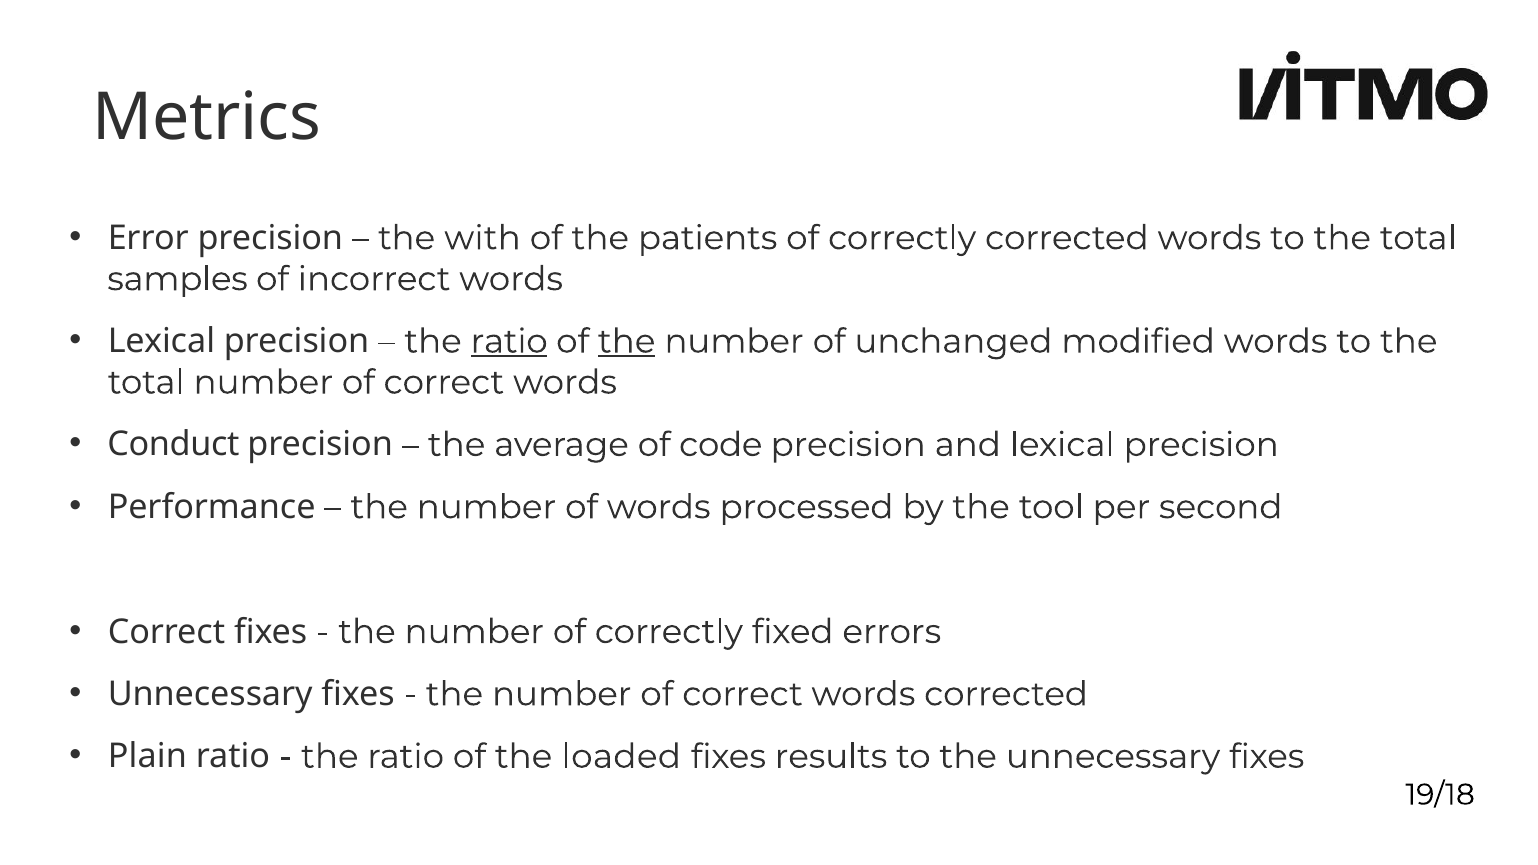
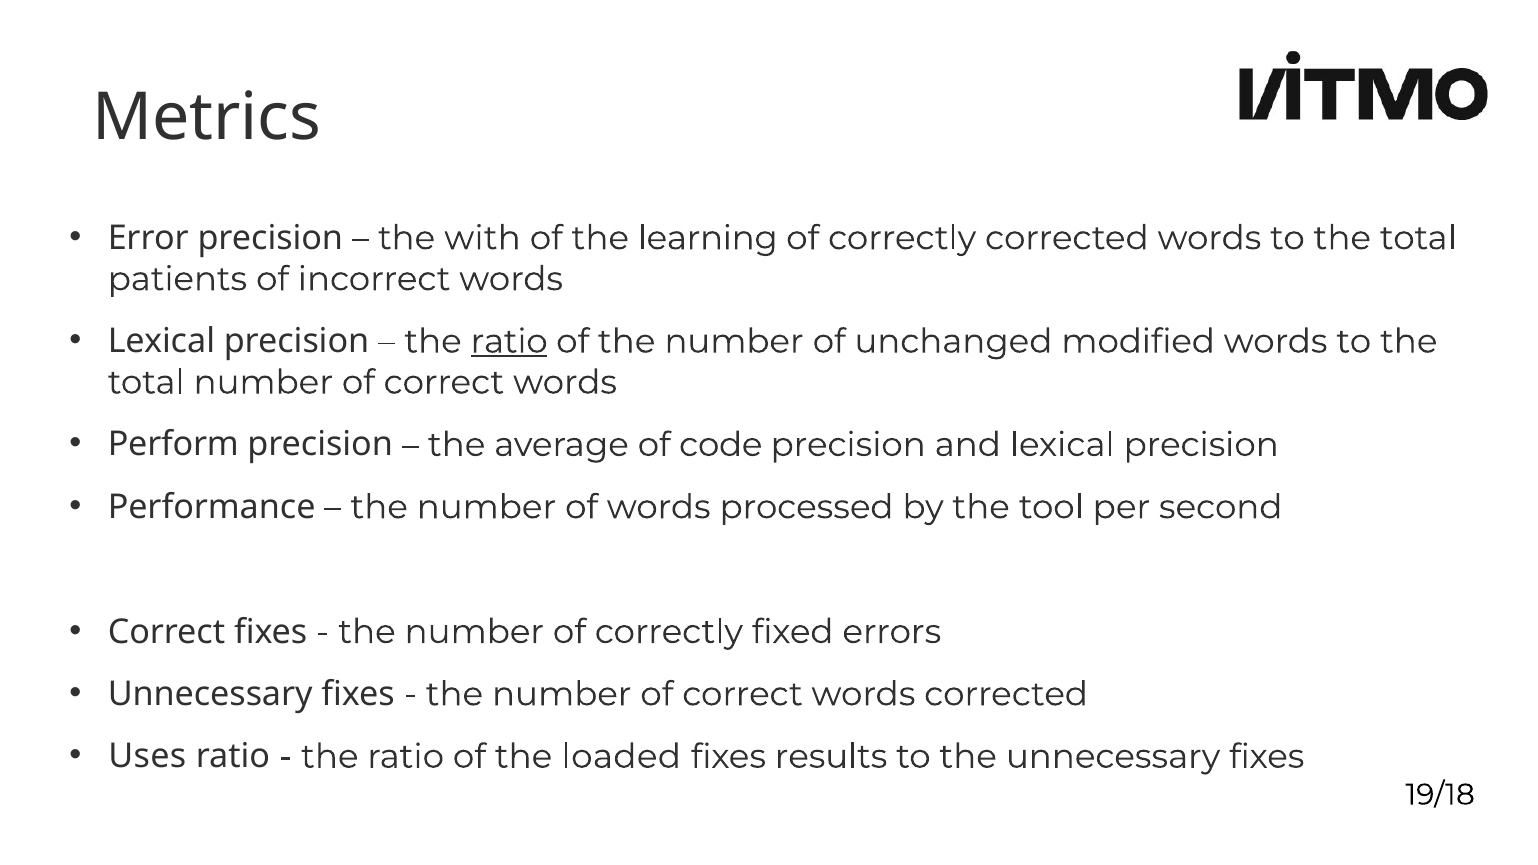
patients: patients -> learning (708, 238)
samples: samples -> patients (177, 279)
the underline: present -> none (627, 341)
Conduct: Conduct -> Perform (173, 445)
Plain: Plain -> Uses (147, 757)
